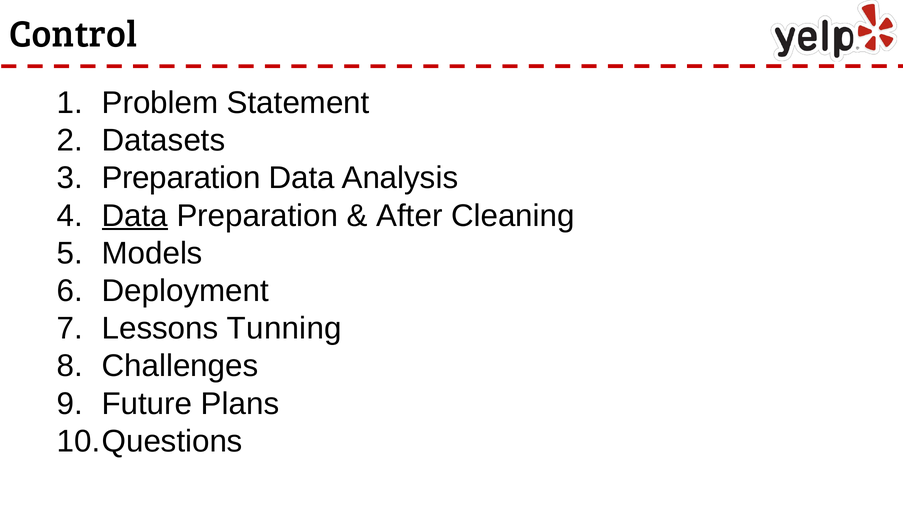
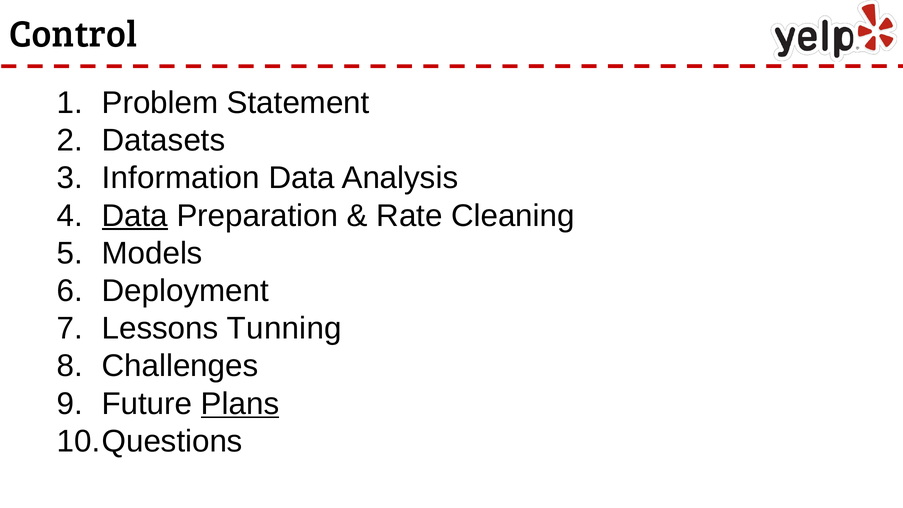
Preparation: Preparation -> Information (181, 178)
After: After -> Rate (409, 216)
Plans underline: none -> present (240, 404)
